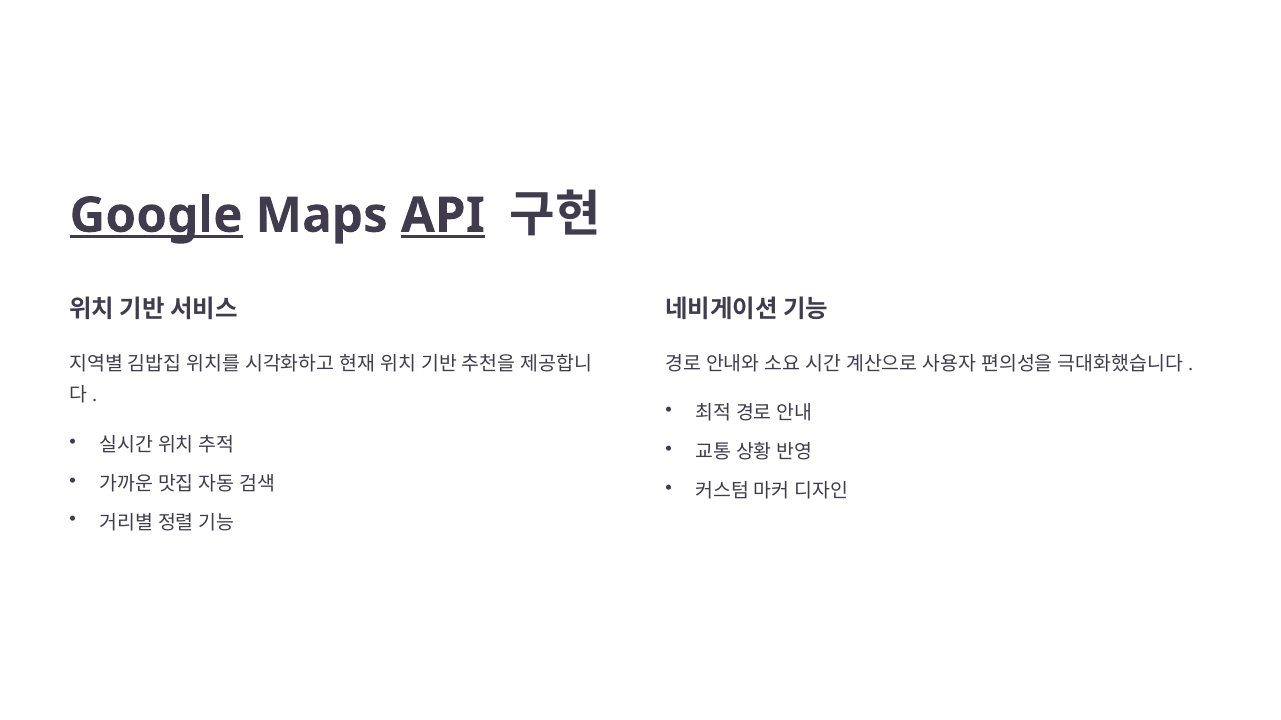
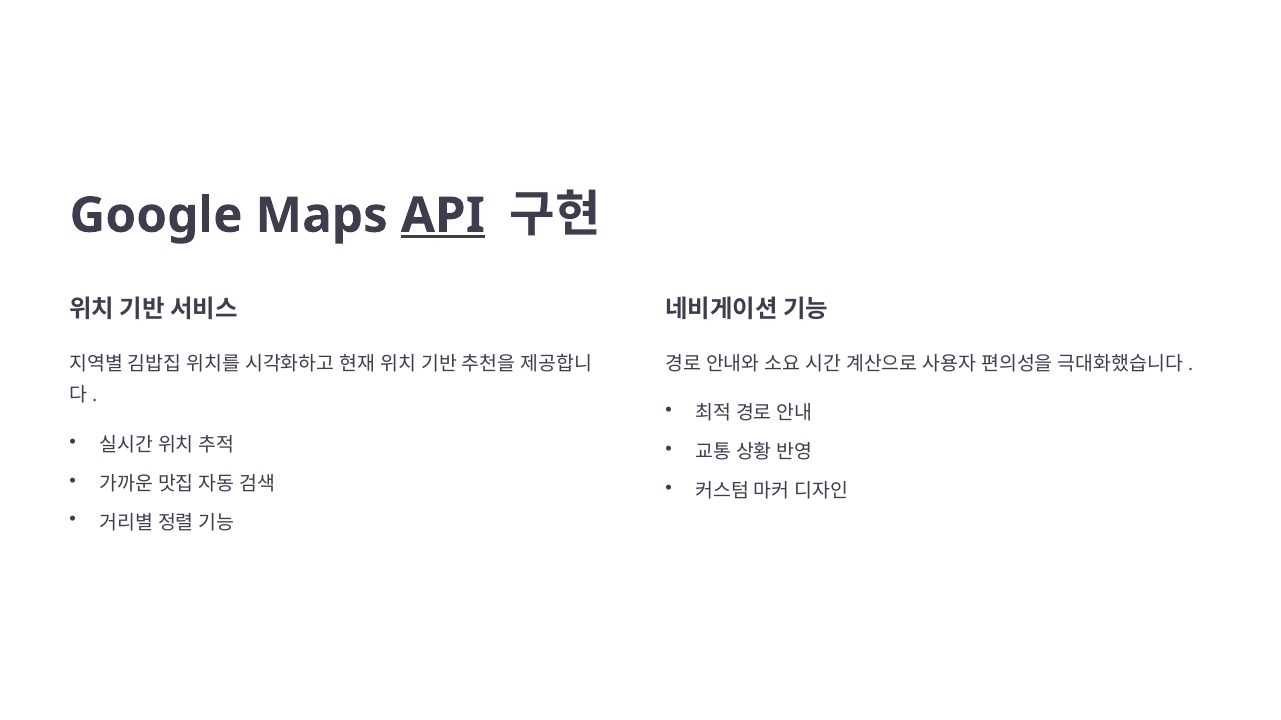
Google underline: present -> none (156, 216)
